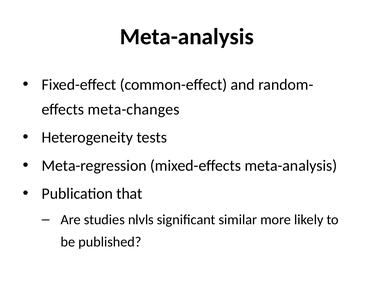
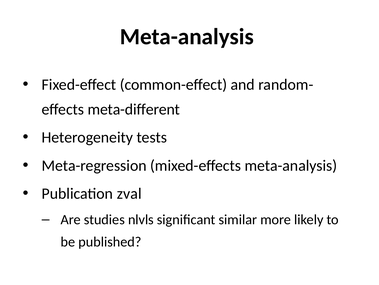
meta-changes: meta-changes -> meta-different (134, 109)
that: that -> zval (129, 193)
